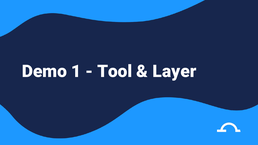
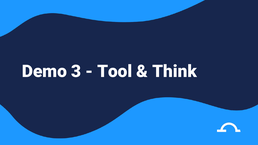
1: 1 -> 3 (76, 72)
Layer: Layer -> Think (175, 72)
